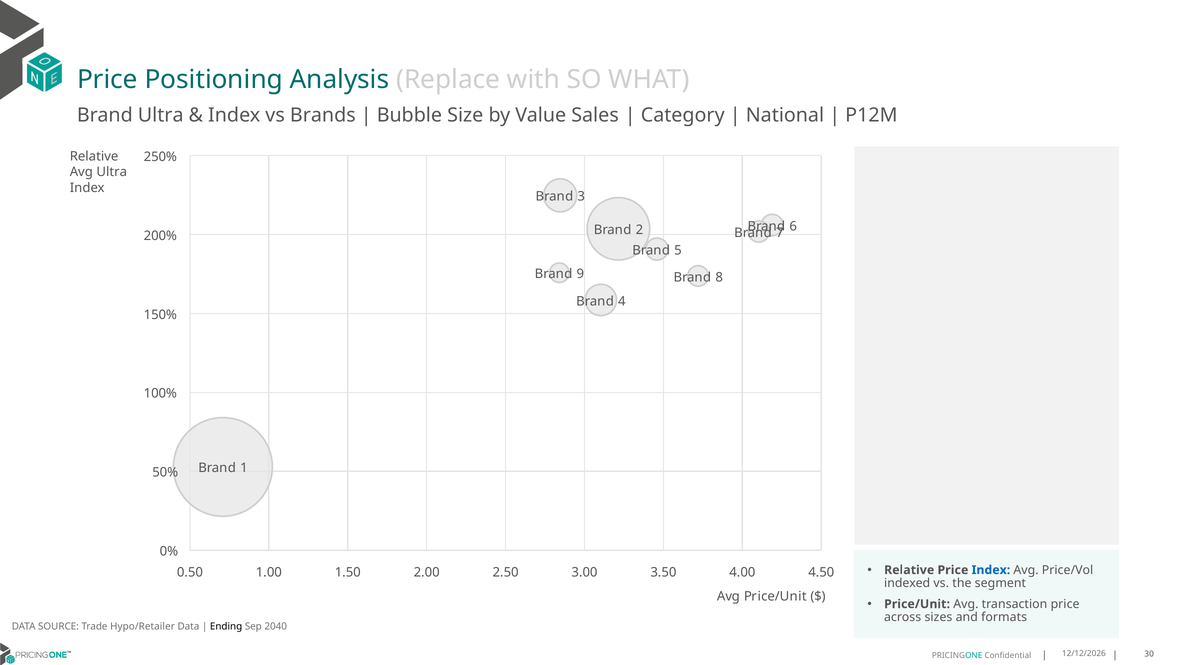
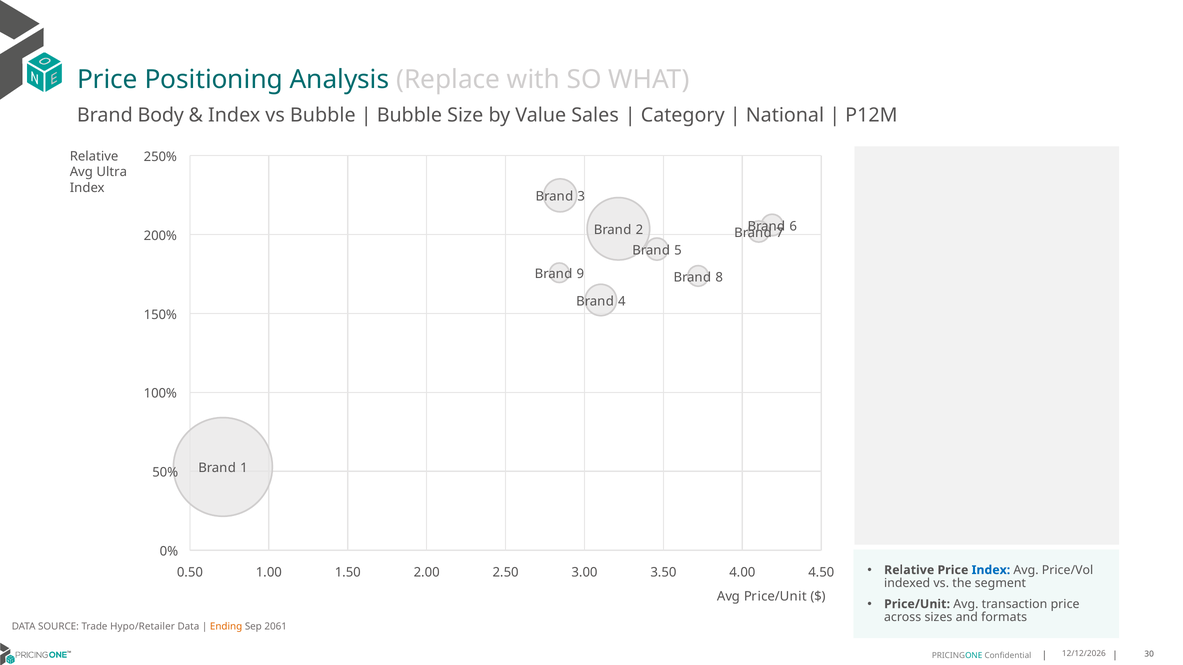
Brand Ultra: Ultra -> Body (161, 115)
vs Brands: Brands -> Bubble (323, 115)
Ending colour: black -> orange (226, 627)
2040: 2040 -> 2061 (276, 627)
